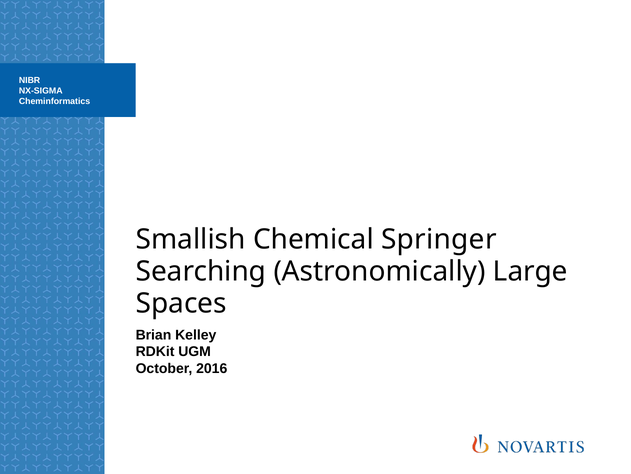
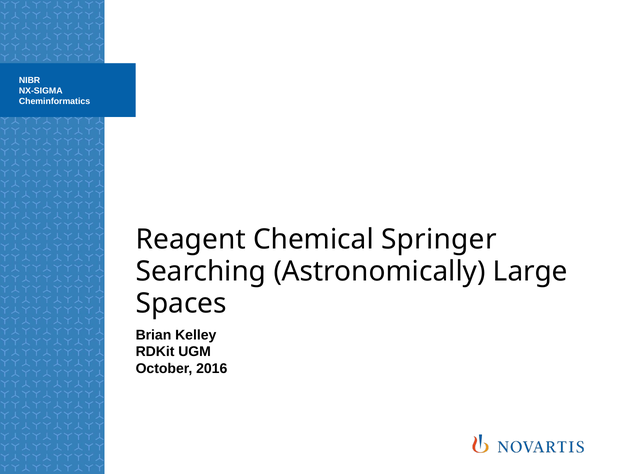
Smallish: Smallish -> Reagent (191, 239)
